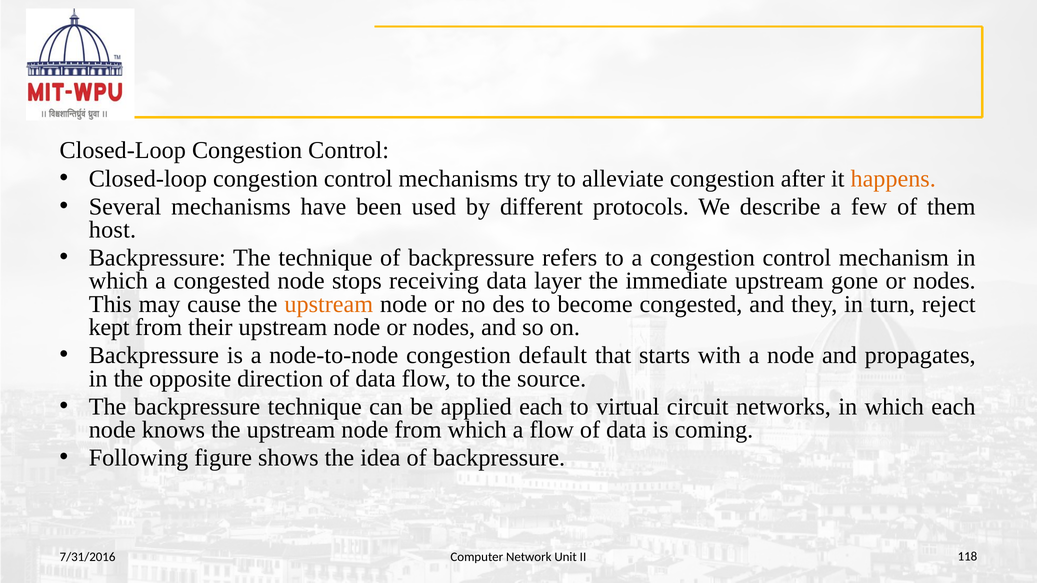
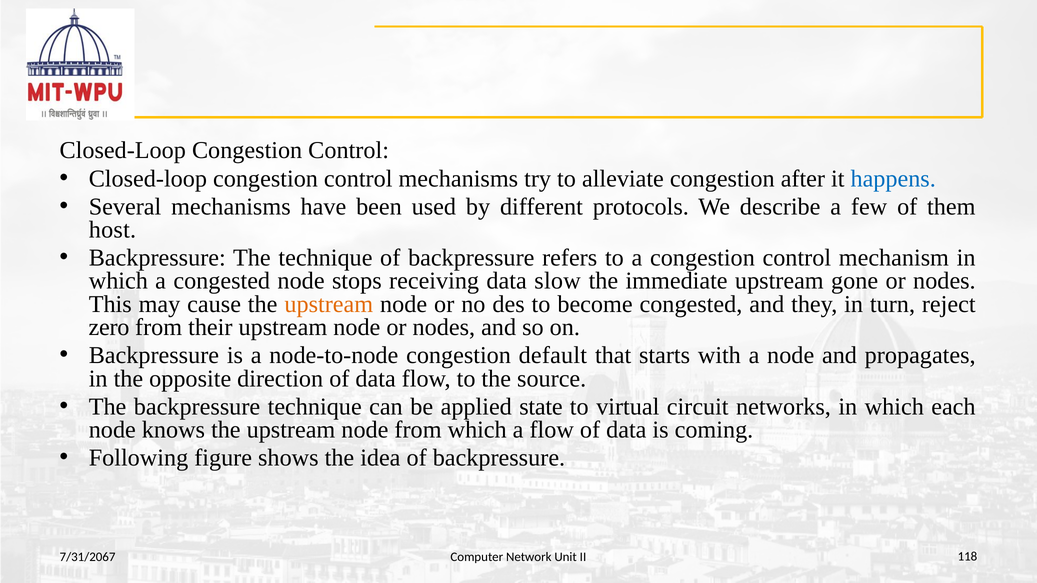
happens colour: orange -> blue (893, 179)
layer: layer -> slow (558, 281)
kept: kept -> zero (109, 328)
applied each: each -> state (541, 407)
7/31/2016: 7/31/2016 -> 7/31/2067 (88, 557)
